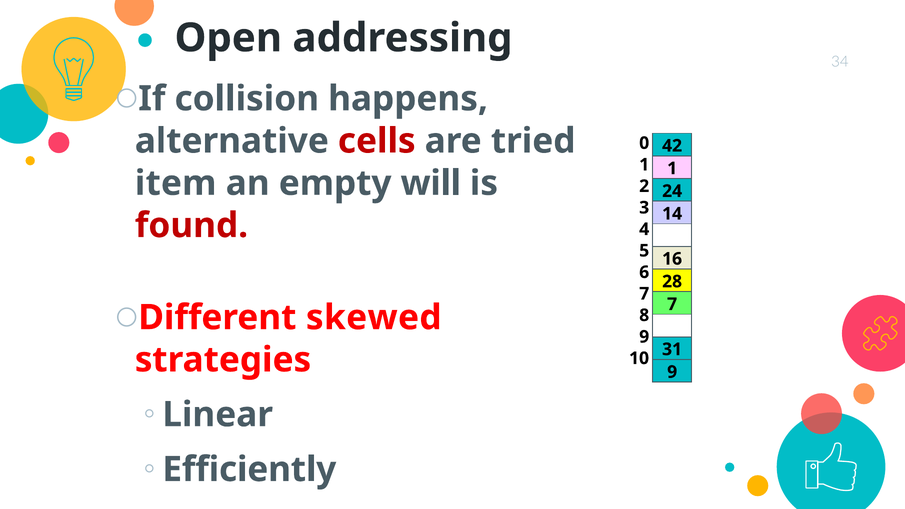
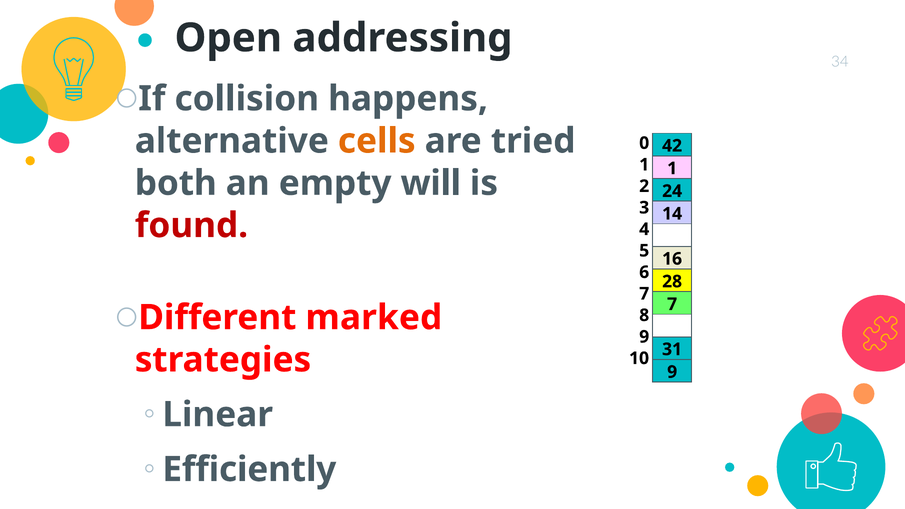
cells colour: red -> orange (377, 141)
item: item -> both (176, 183)
skewed: skewed -> marked (374, 318)
